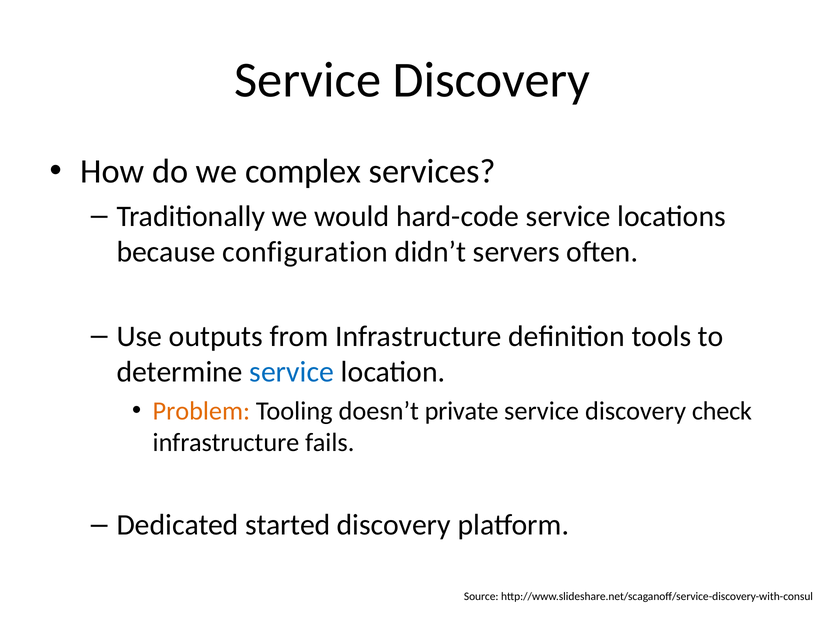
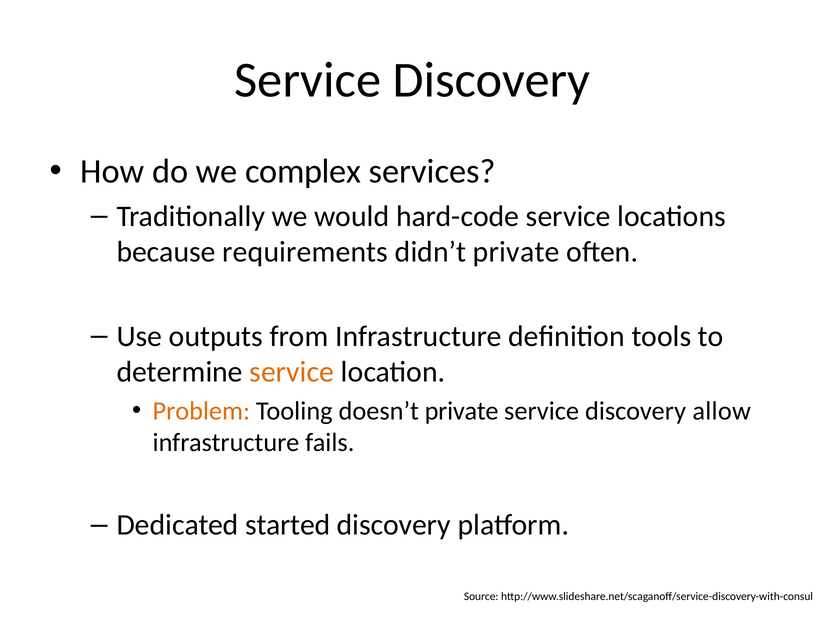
configuration: configuration -> requirements (305, 252)
didn’t servers: servers -> private (516, 252)
service colour: blue -> orange (292, 372)
check: check -> allow (722, 411)
